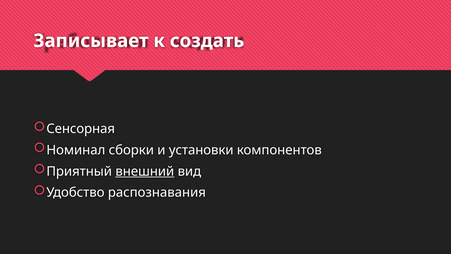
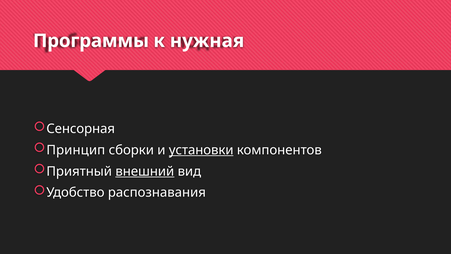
Записывает: Записывает -> Программы (91, 41)
создать: создать -> нужная (207, 41)
Номинал: Номинал -> Принцип (76, 150)
установки underline: none -> present (201, 150)
